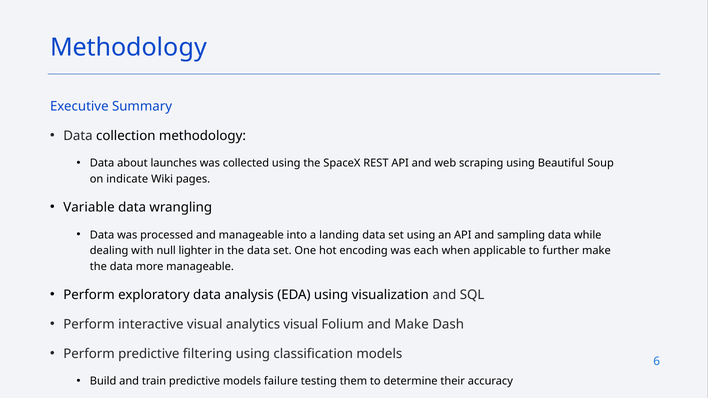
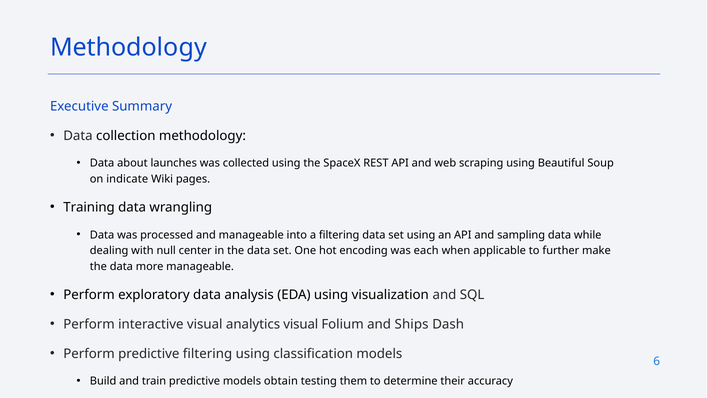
Variable: Variable -> Training (89, 208)
a landing: landing -> filtering (339, 235)
lighter: lighter -> center (195, 251)
and Make: Make -> Ships (412, 325)
failure: failure -> obtain (281, 381)
